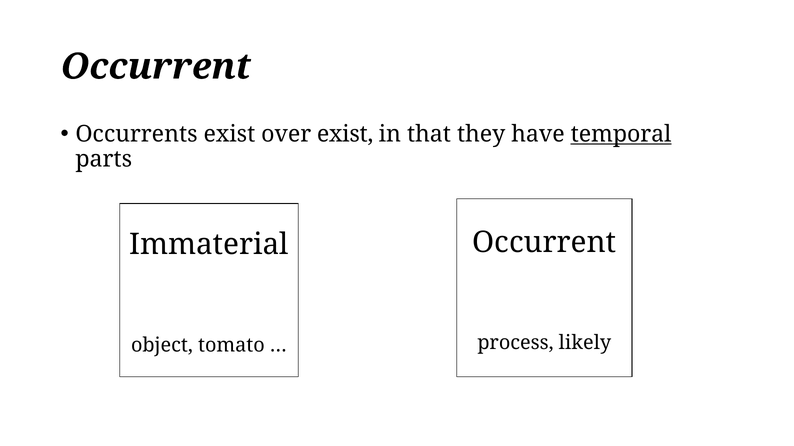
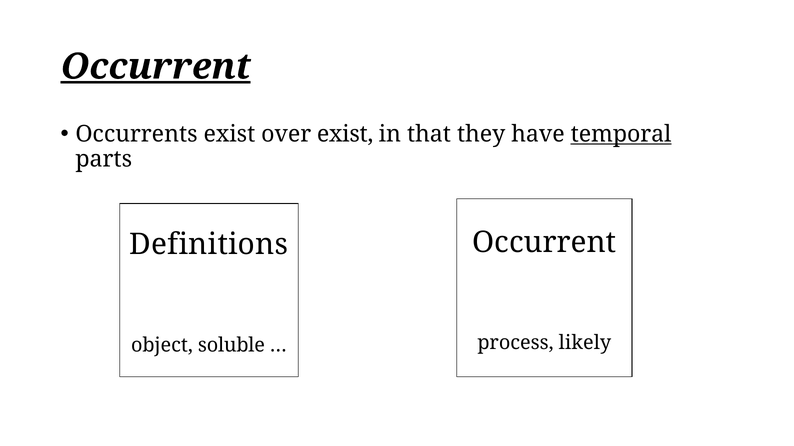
Occurrent underline: none -> present (156, 67)
Immaterial: Immaterial -> Definitions (209, 245)
tomato: tomato -> soluble (231, 346)
